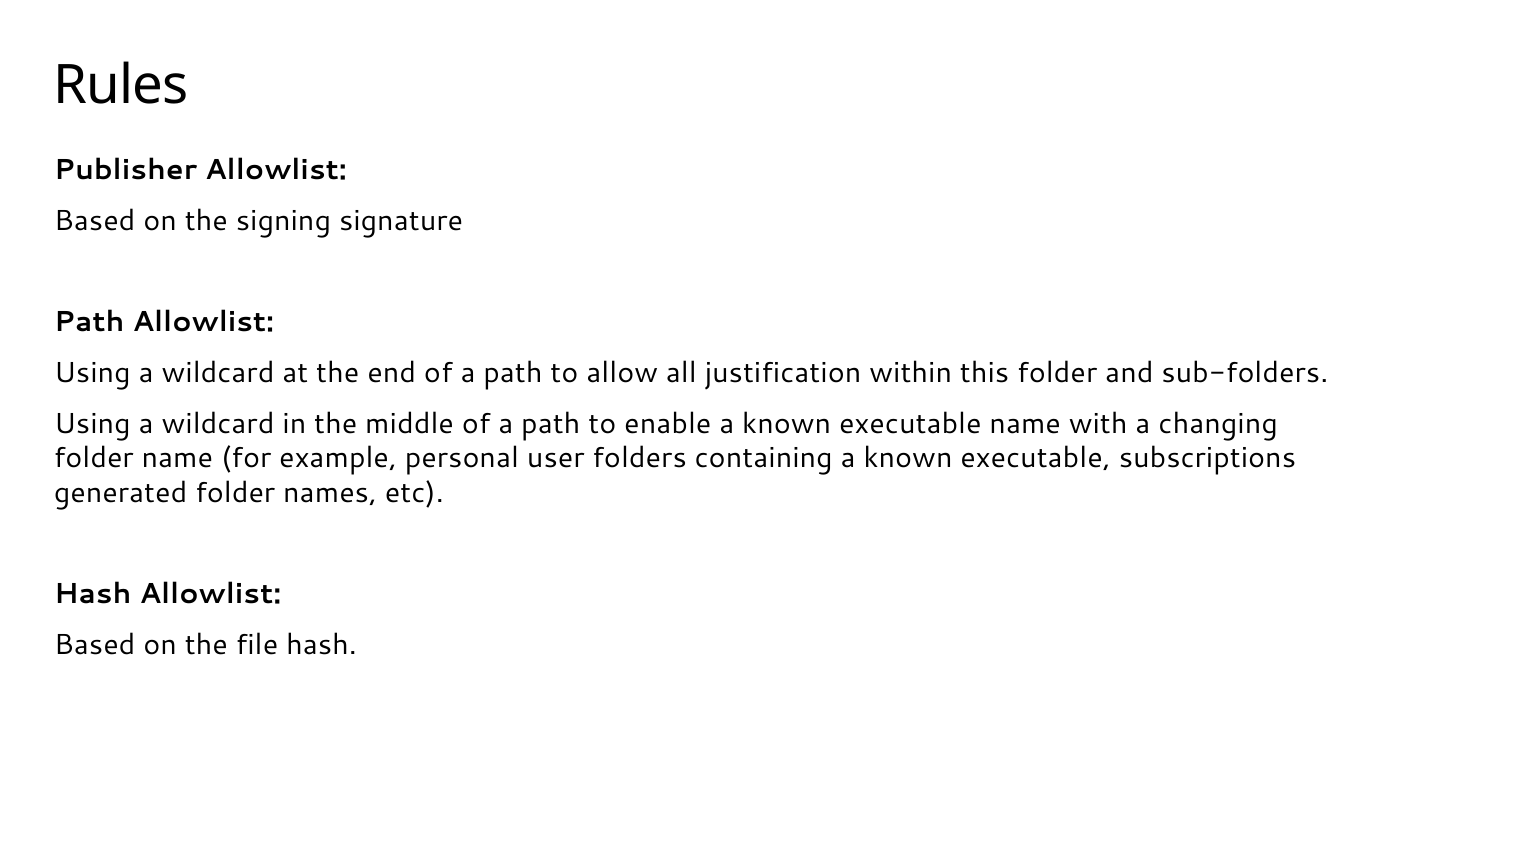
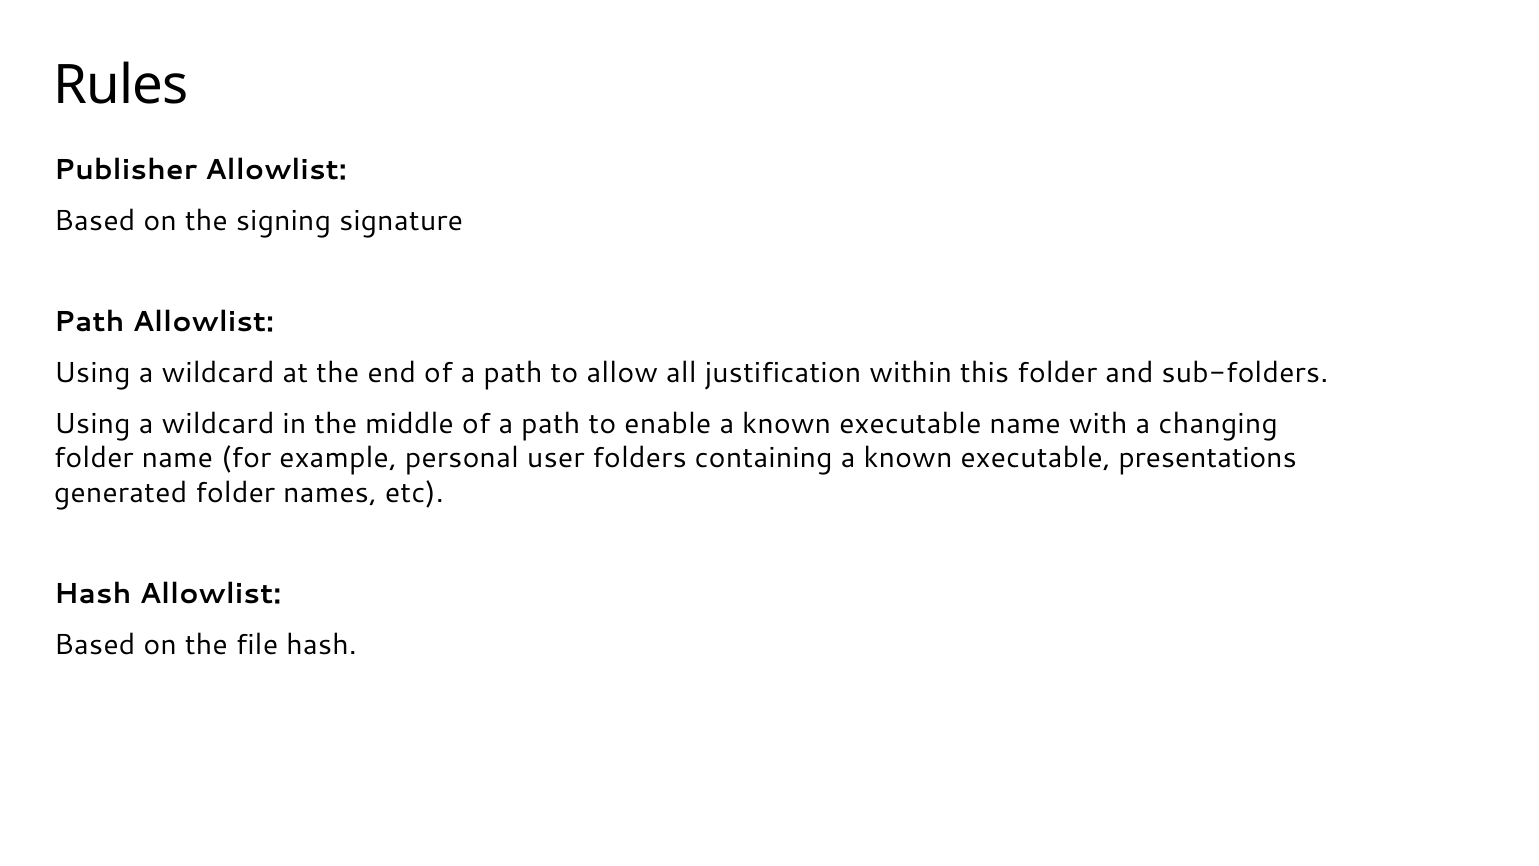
subscriptions: subscriptions -> presentations (1208, 458)
